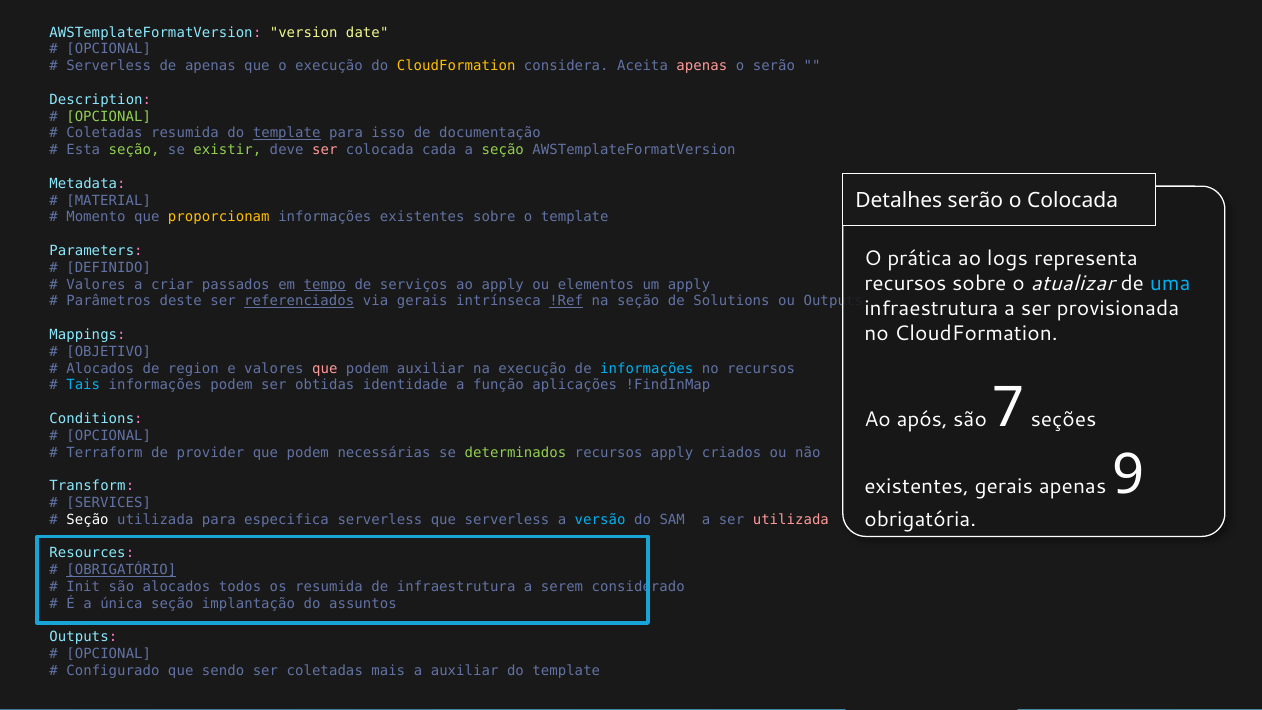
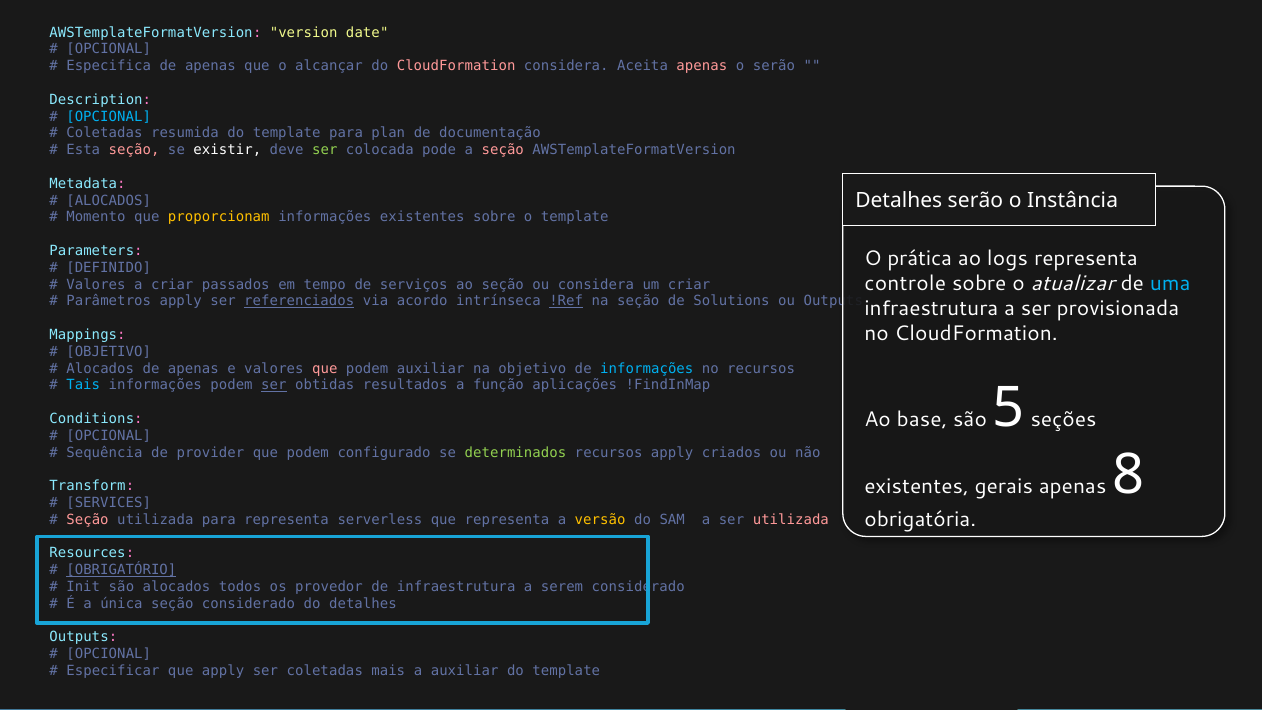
Serverless: Serverless -> Especifica (109, 66)
o execução: execução -> alcançar (329, 66)
CloudFormation colour: yellow -> pink (456, 66)
OPCIONAL colour: light green -> light blue (109, 117)
template underline: present -> none (287, 133)
isso: isso -> plan (388, 133)
seção colour: light green -> pink (134, 150)
existir colour: light green -> white (227, 150)
ser colour: pink -> light green (325, 150)
cada: cada -> pode (439, 150)
seção colour: light green -> pink (503, 150)
MATERIAL: MATERIAL -> ALOCADOS (109, 200)
o Colocada: Colocada -> Instância (1073, 201)
recursos: recursos -> controle (905, 283)
tempo underline: present -> none (325, 284)
ao apply: apply -> seção (503, 284)
ou elementos: elementos -> considera (596, 284)
um apply: apply -> criar (689, 284)
Parâmetros deste: deste -> apply (181, 301)
via gerais: gerais -> acordo (422, 301)
region: region -> apenas (193, 368)
na execução: execução -> objetivo (532, 368)
ser underline: none -> present (274, 385)
identidade: identidade -> resultados (405, 385)
após: após -> base (922, 420)
7: 7 -> 5 (1009, 408)
Terraform: Terraform -> Sequência (104, 452)
necessárias: necessárias -> configurado (384, 452)
9: 9 -> 8 (1129, 475)
Seção colour: white -> pink (87, 520)
para especifica: especifica -> representa (287, 520)
que serverless: serverless -> representa (507, 520)
versão colour: light blue -> yellow (600, 520)
os resumida: resumida -> provedor (329, 587)
seção implantação: implantação -> considerado (249, 604)
do assuntos: assuntos -> detalhes (363, 604)
Configurado: Configurado -> Especificar (113, 671)
que sendo: sendo -> apply (223, 671)
